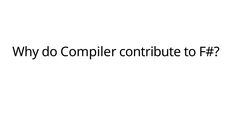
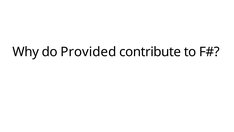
Compiler: Compiler -> Provided (88, 52)
